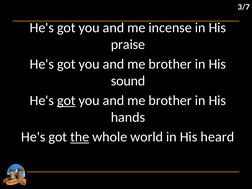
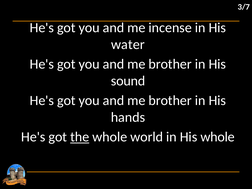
praise: praise -> water (128, 45)
got underline: present -> none (66, 101)
His heard: heard -> whole (218, 137)
